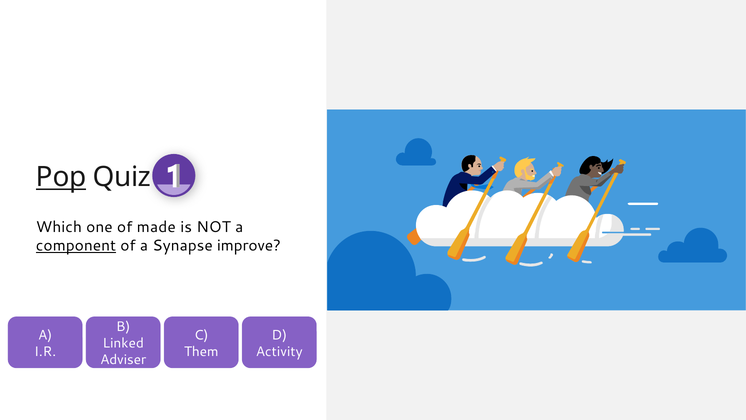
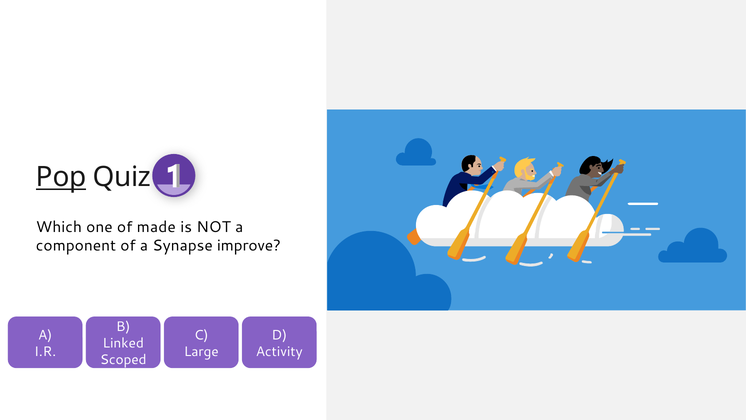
component underline: present -> none (76, 245)
Them: Them -> Large (201, 351)
Adviser: Adviser -> Scoped (123, 359)
